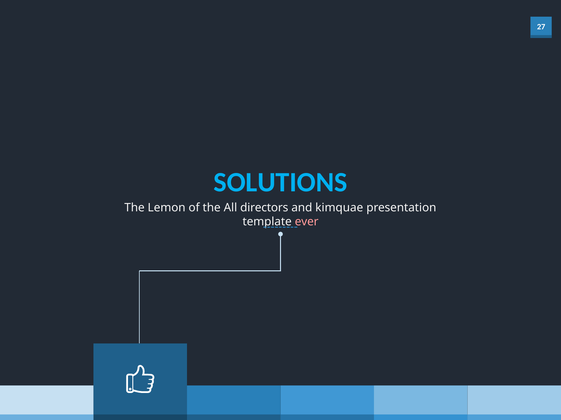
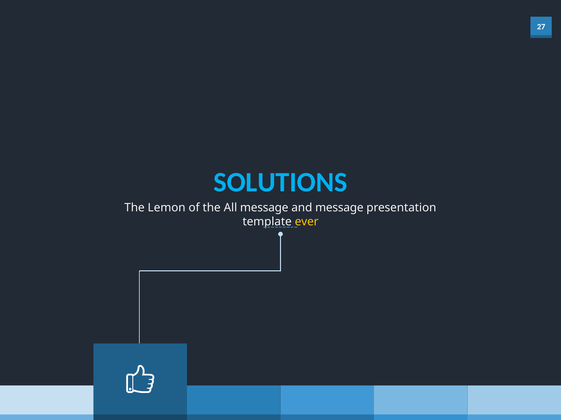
All directors: directors -> message (264, 208)
and kimquae: kimquae -> message (339, 208)
ever colour: pink -> yellow (307, 222)
